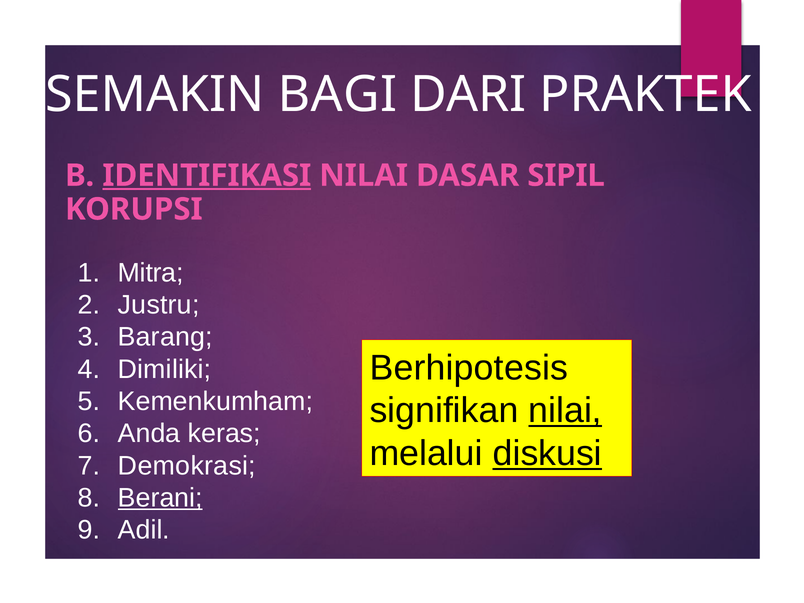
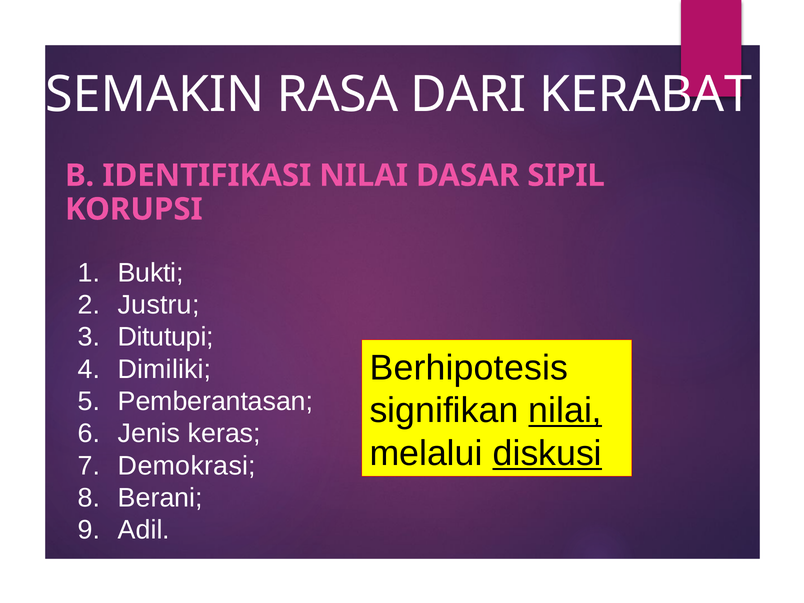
BAGI: BAGI -> RASA (338, 95)
PRAKTEK: PRAKTEK -> KERABAT (646, 95)
IDENTIFIKASI underline: present -> none (207, 176)
Mitra: Mitra -> Bukti (151, 273)
Barang: Barang -> Ditutupi (166, 337)
Kemenkumham: Kemenkumham -> Pemberantasan (215, 401)
Anda: Anda -> Jenis (149, 434)
Berani underline: present -> none (160, 498)
